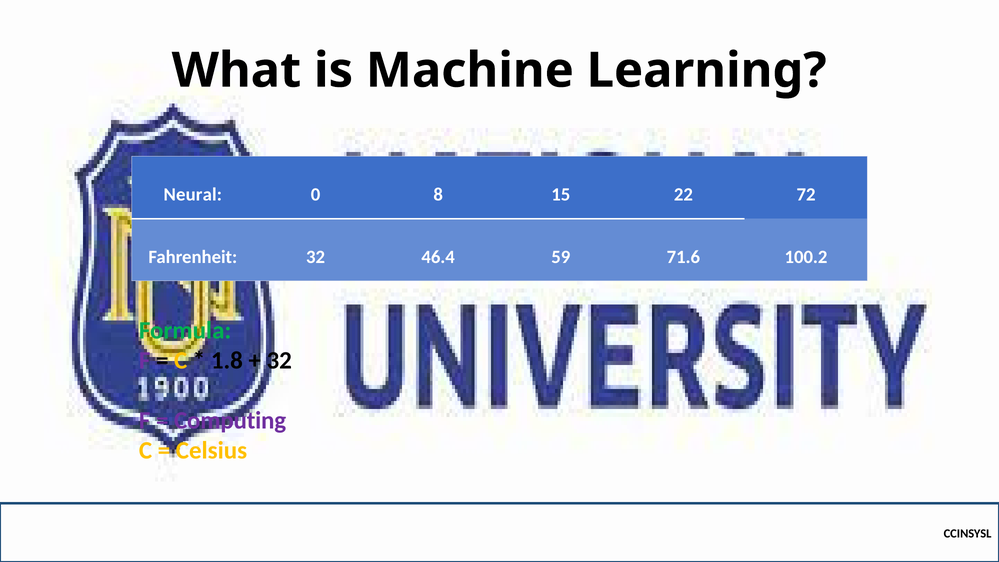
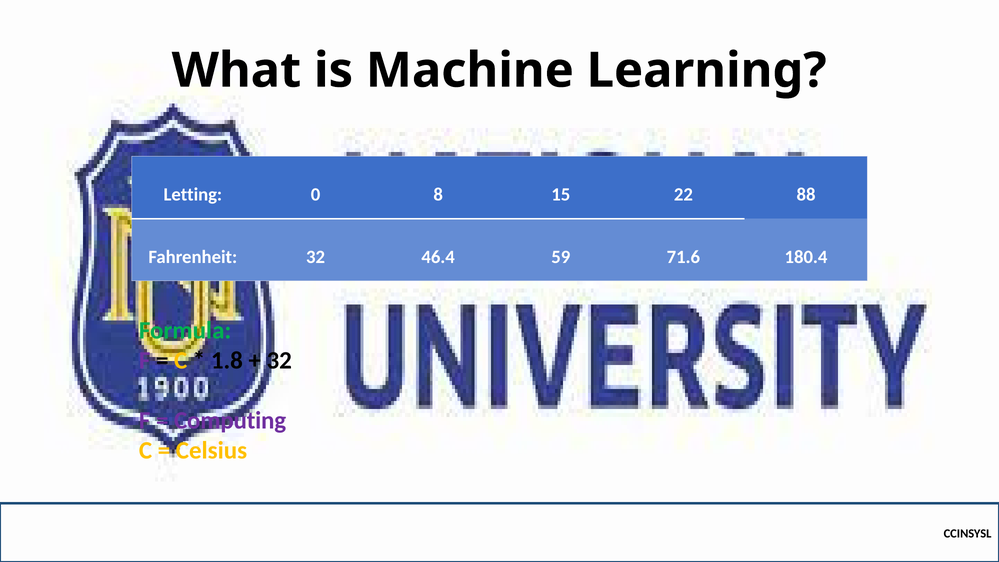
Neural: Neural -> Letting (193, 195)
72: 72 -> 88 (806, 195)
100.2: 100.2 -> 180.4 (806, 257)
